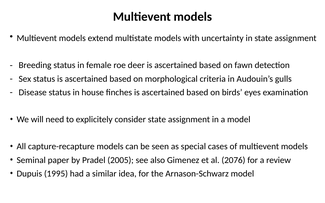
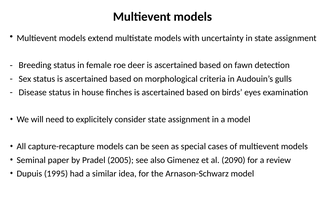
2076: 2076 -> 2090 (233, 160)
